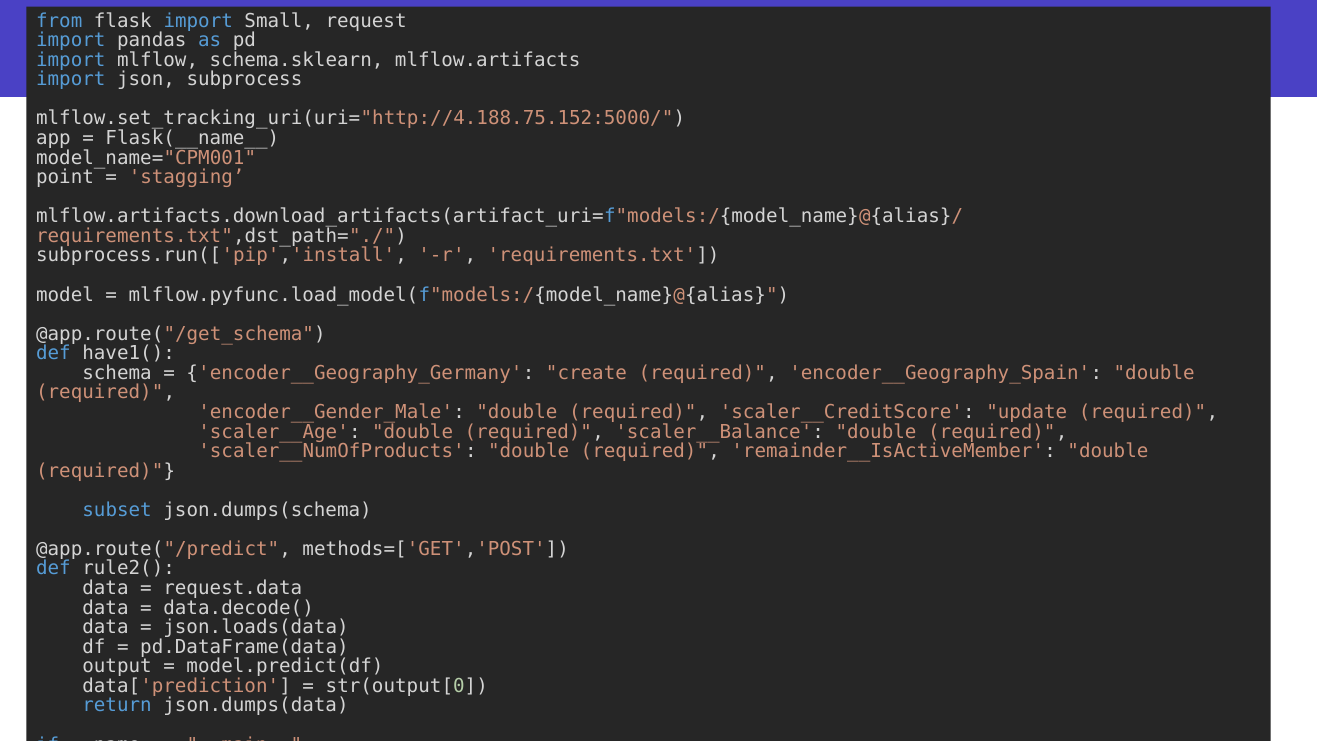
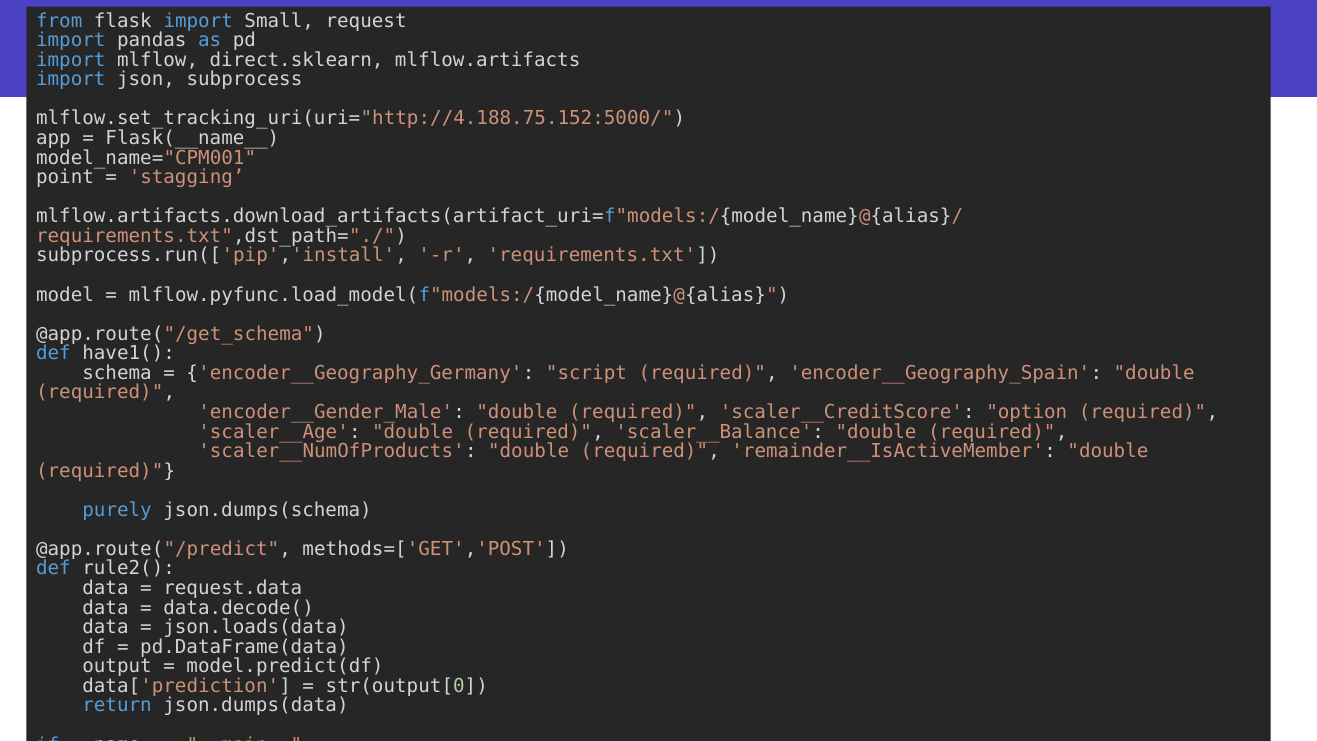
schema.sklearn: schema.sklearn -> direct.sklearn (297, 60)
create: create -> script (586, 373)
update: update -> option (1027, 412)
subset: subset -> purely (117, 510)
